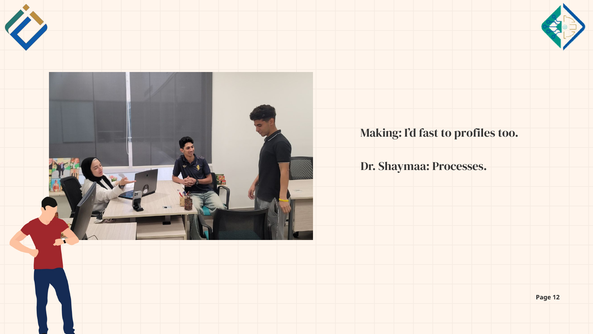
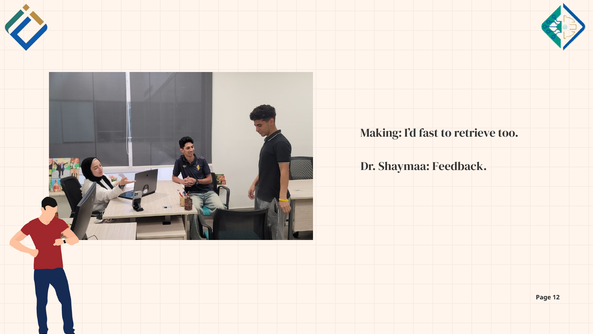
profiles: profiles -> retrieve (475, 133)
Processes: Processes -> Feedback (460, 166)
